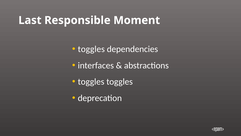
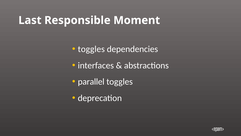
toggles: toggles -> parallel (91, 82)
